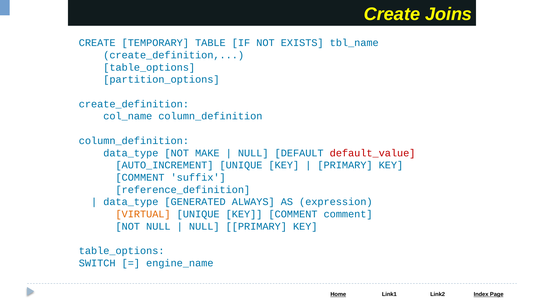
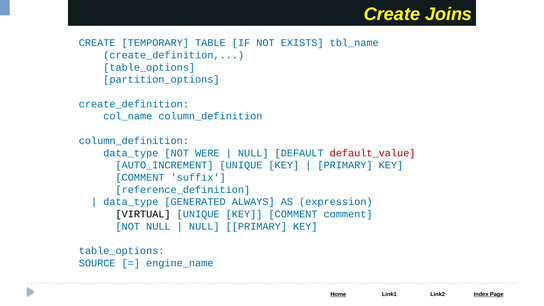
MAKE: MAKE -> WERE (207, 153)
VIRTUAL colour: orange -> black (143, 214)
SWITCH: SWITCH -> SOURCE (97, 263)
